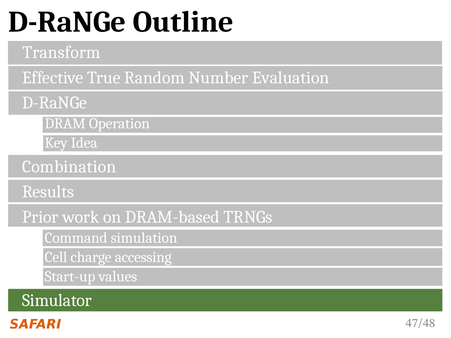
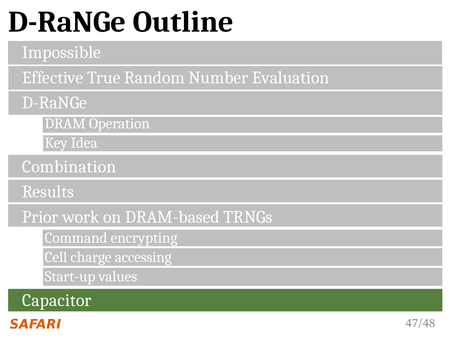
Transform: Transform -> Impossible (62, 52)
simulation: simulation -> encrypting (144, 238)
Simulator: Simulator -> Capacitor (57, 300)
